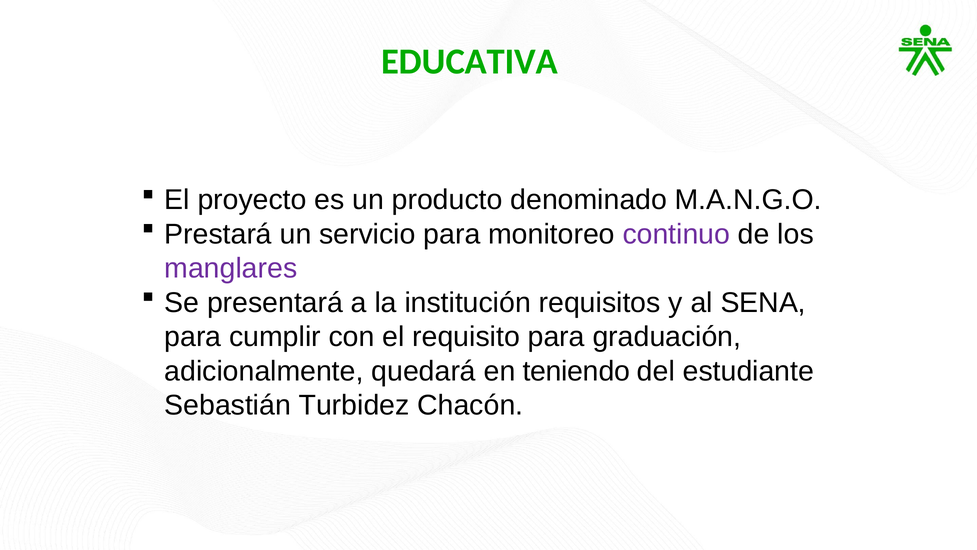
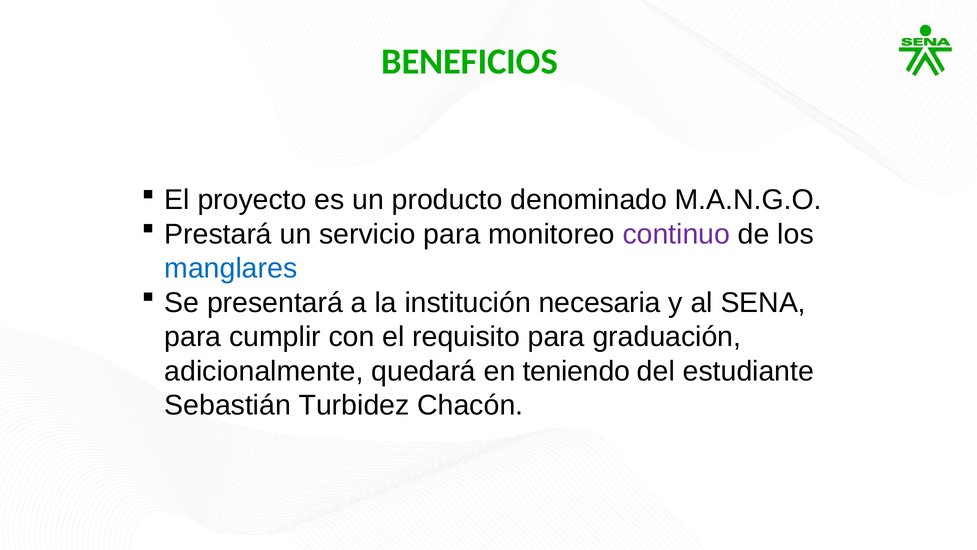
EDUCATIVA: EDUCATIVA -> BENEFICIOS (470, 62)
manglares colour: purple -> blue (231, 268)
requisitos: requisitos -> necesaria (600, 302)
